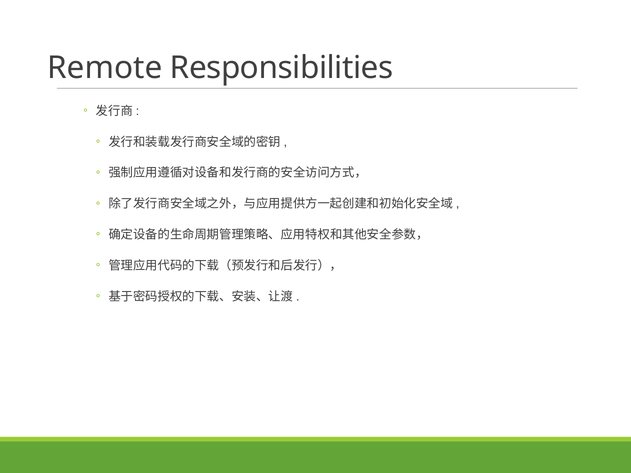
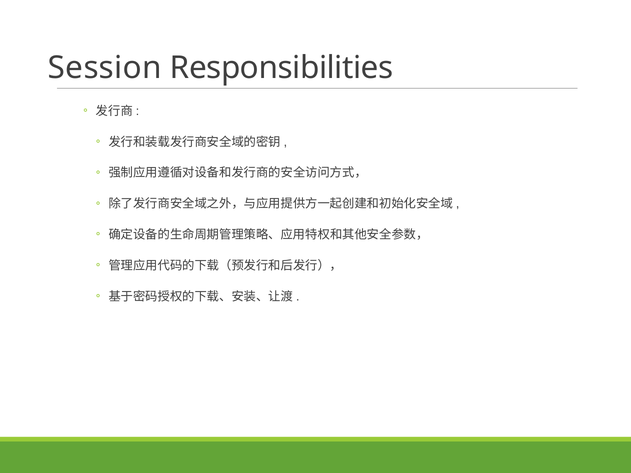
Remote: Remote -> Session (105, 68)
